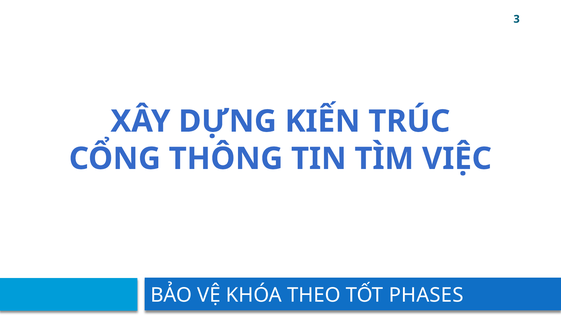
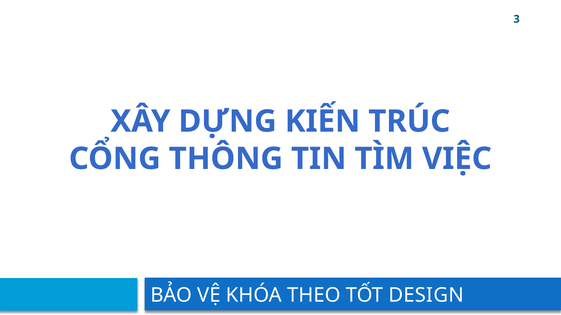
PHASES: PHASES -> DESIGN (426, 296)
